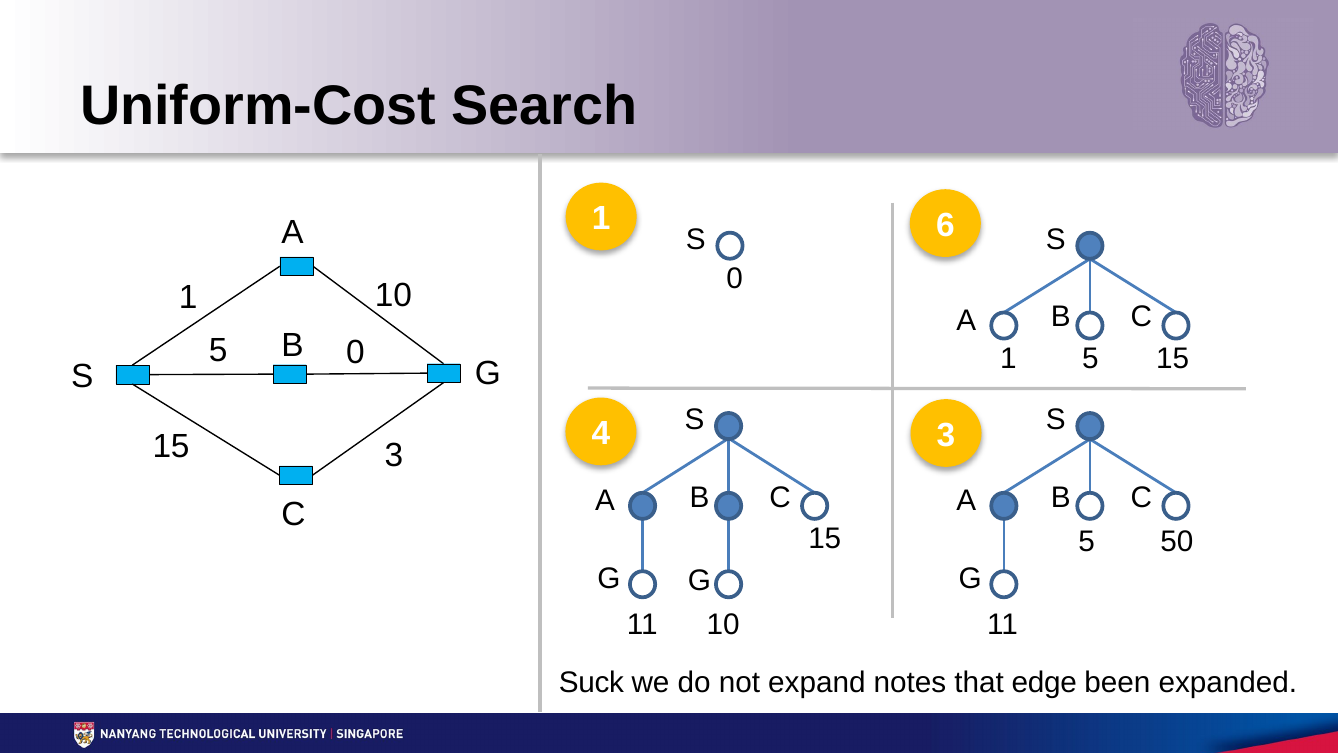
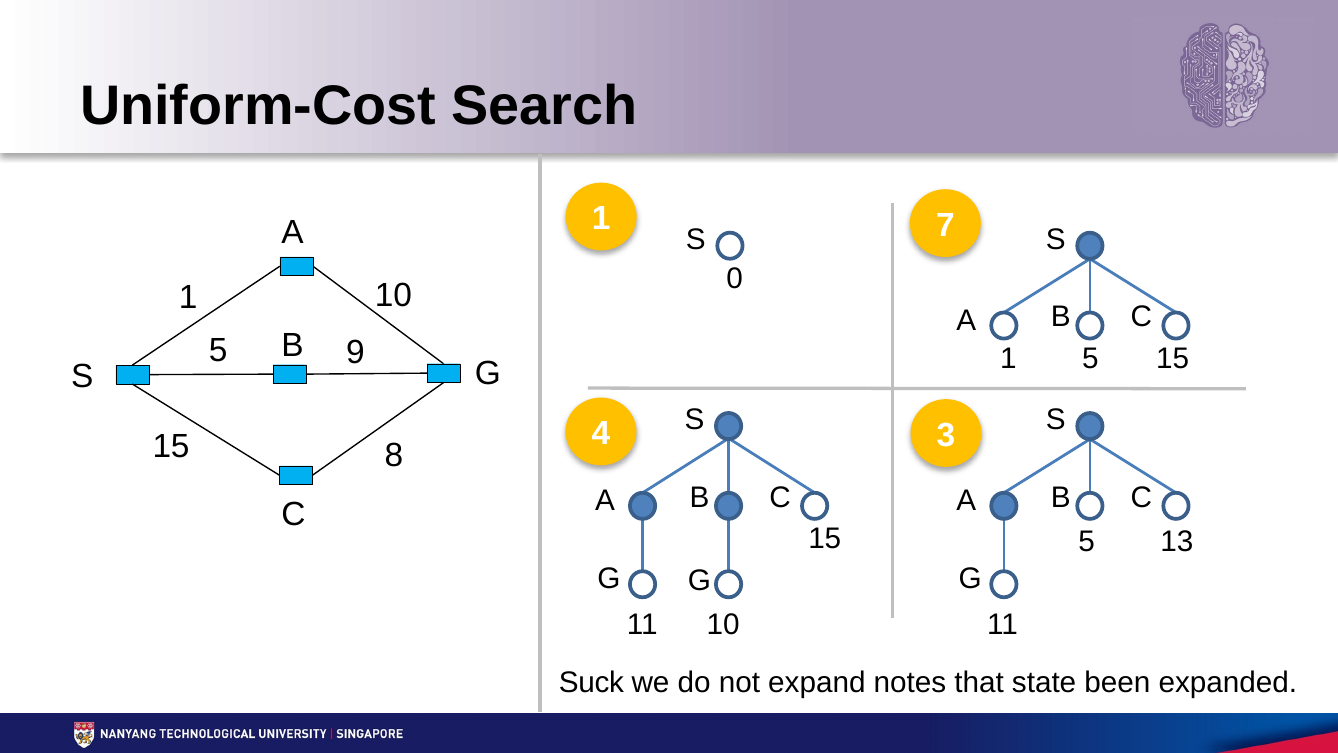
6: 6 -> 7 (945, 225)
5 0: 0 -> 9 (355, 352)
15 3: 3 -> 8 (394, 455)
50: 50 -> 13 (1177, 542)
edge: edge -> state (1044, 682)
